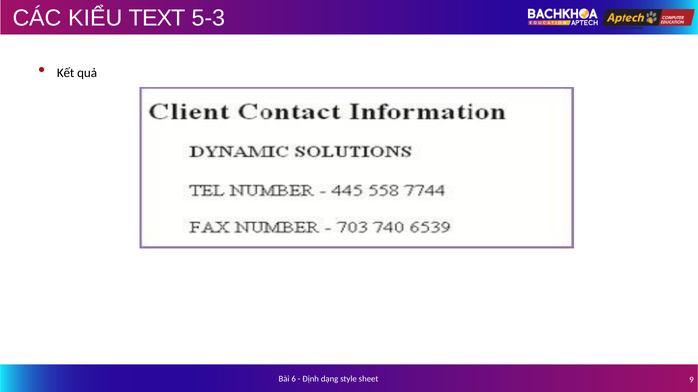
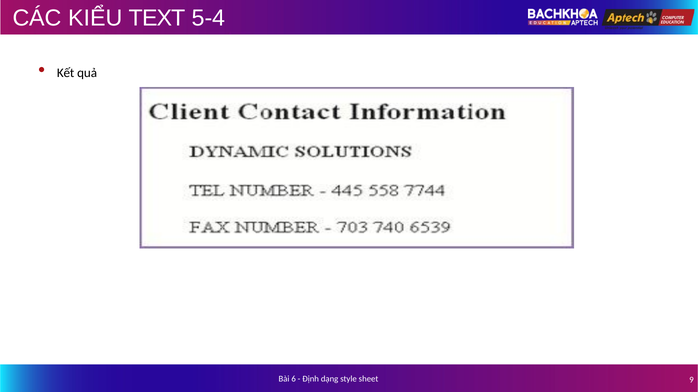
5-3: 5-3 -> 5-4 (209, 18)
